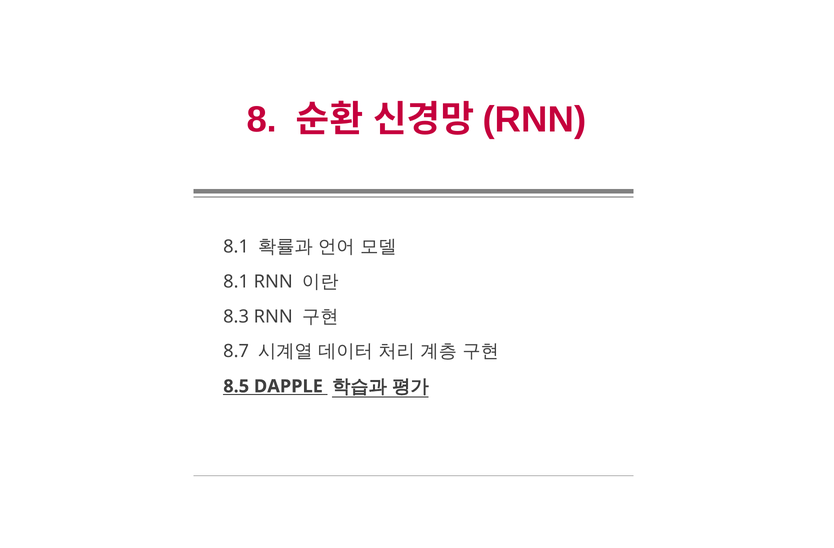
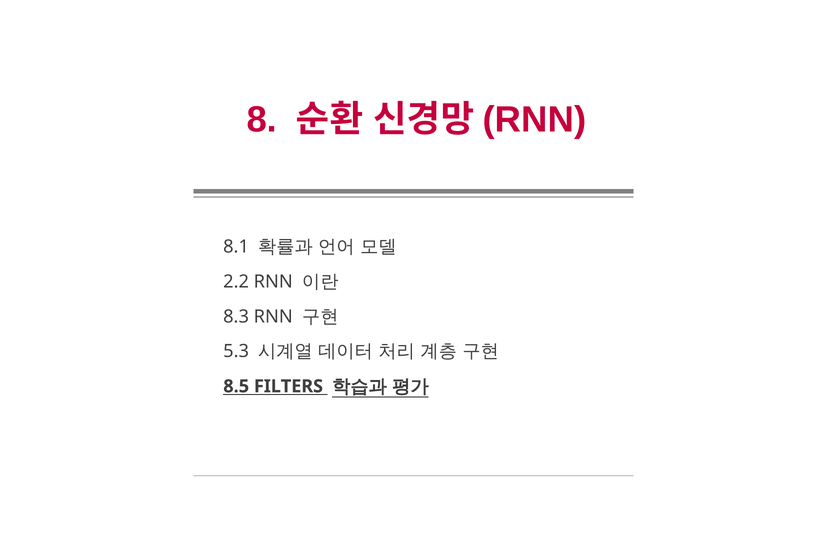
8.1: 8.1 -> 2.2 (236, 281)
8.7: 8.7 -> 5.3 (236, 351)
DAPPLE: DAPPLE -> FILTERS (288, 386)
